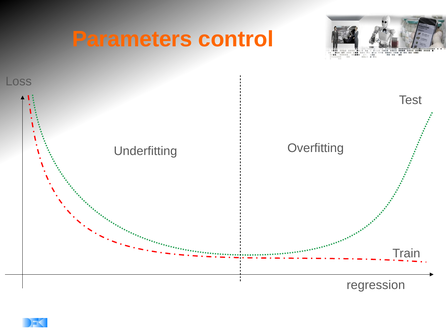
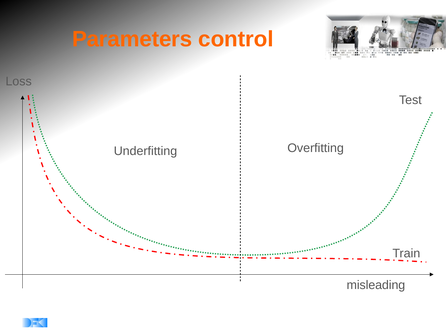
regression: regression -> misleading (376, 285)
